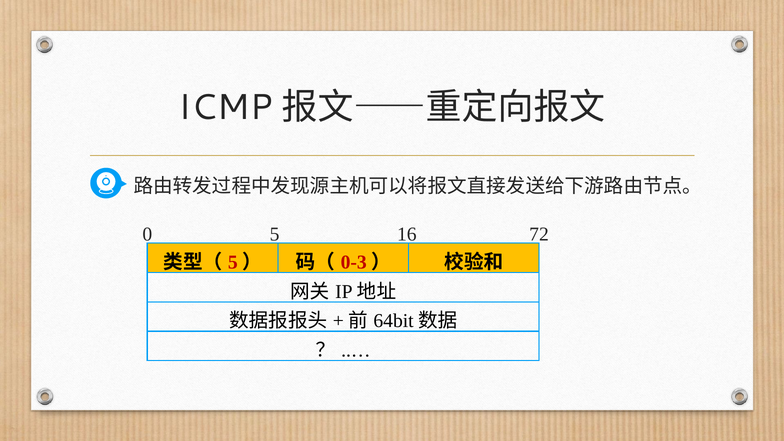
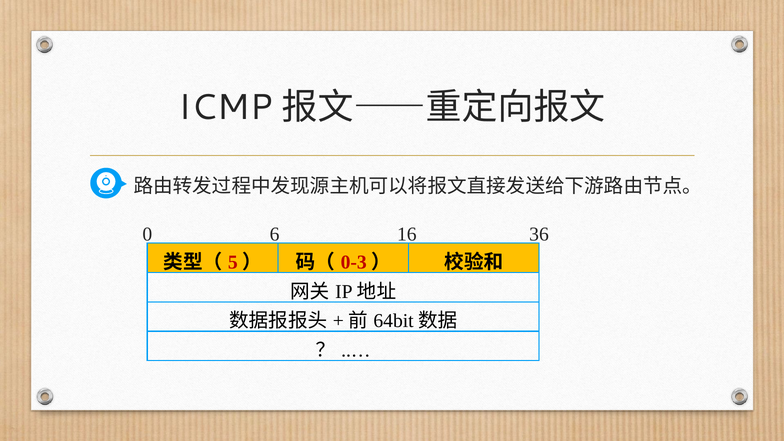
5: 5 -> 6 (275, 234)
72: 72 -> 36 (539, 234)
